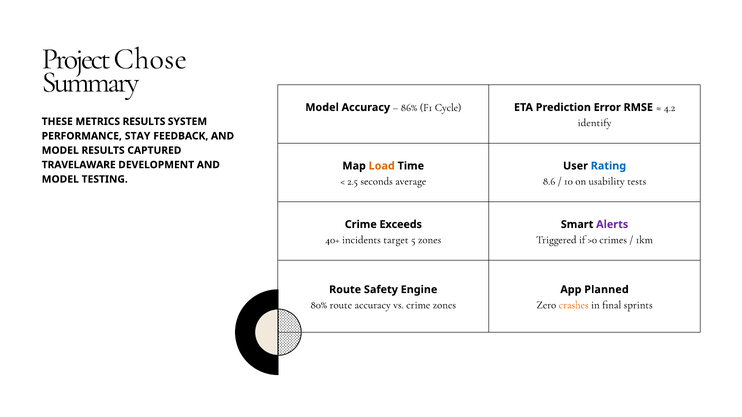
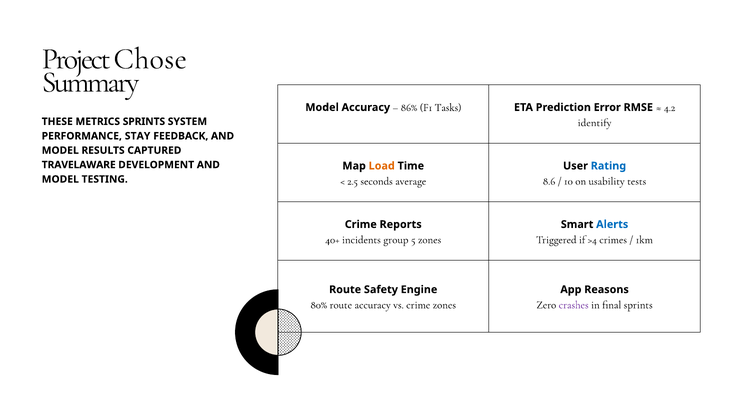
Cycle: Cycle -> Tasks (448, 107)
METRICS RESULTS: RESULTS -> SPRINTS (144, 122)
Exceeds: Exceeds -> Reports (401, 225)
Alerts colour: purple -> blue (612, 225)
target: target -> group (396, 240)
>0: >0 -> >4 (592, 240)
Planned: Planned -> Reasons (607, 290)
crashes colour: orange -> purple (574, 305)
